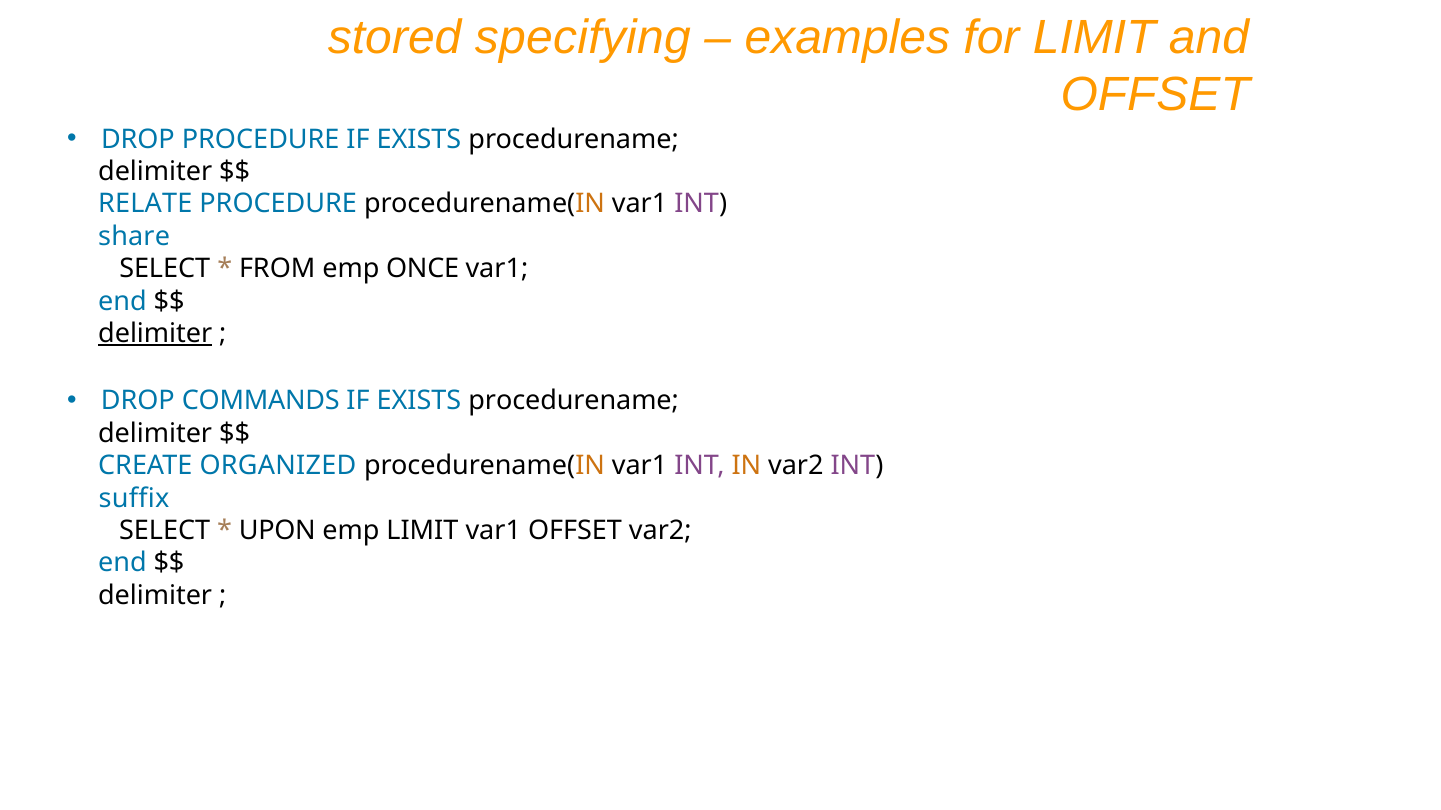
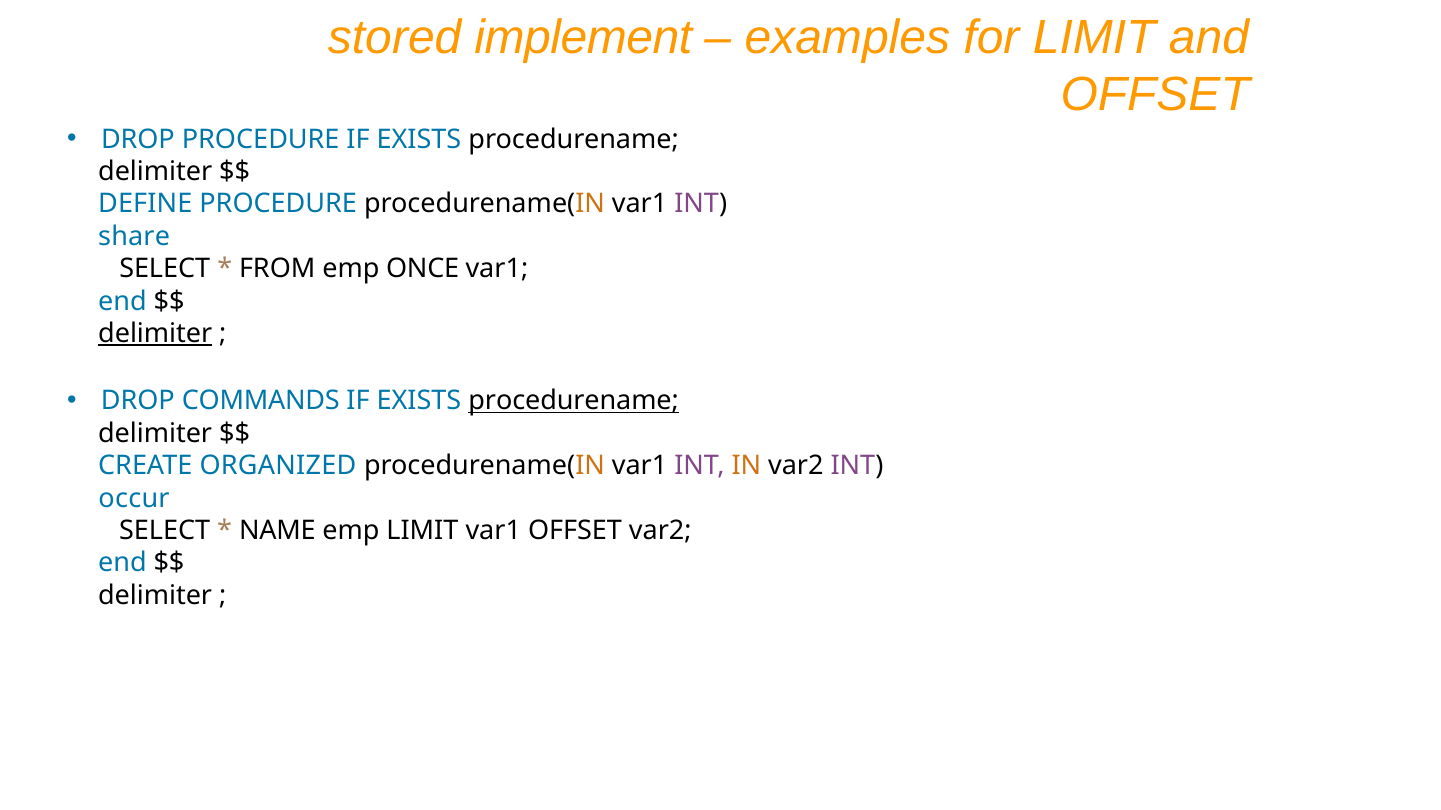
specifying: specifying -> implement (583, 37)
RELATE: RELATE -> DEFINE (145, 204)
procedurename underline: none -> present (574, 401)
suffix: suffix -> occur (134, 499)
UPON: UPON -> NAME (277, 531)
